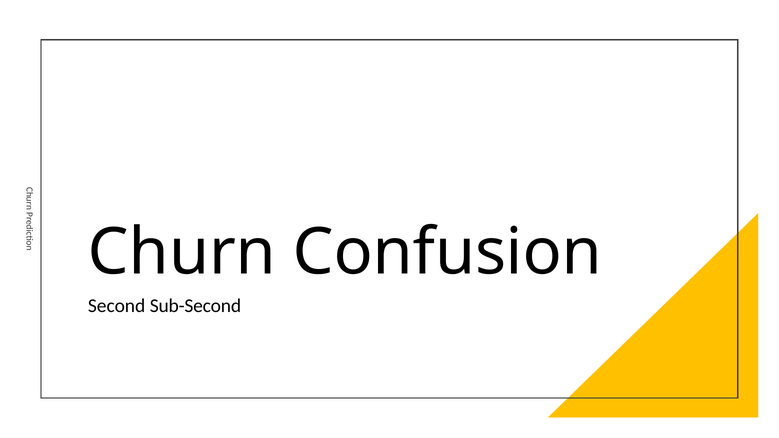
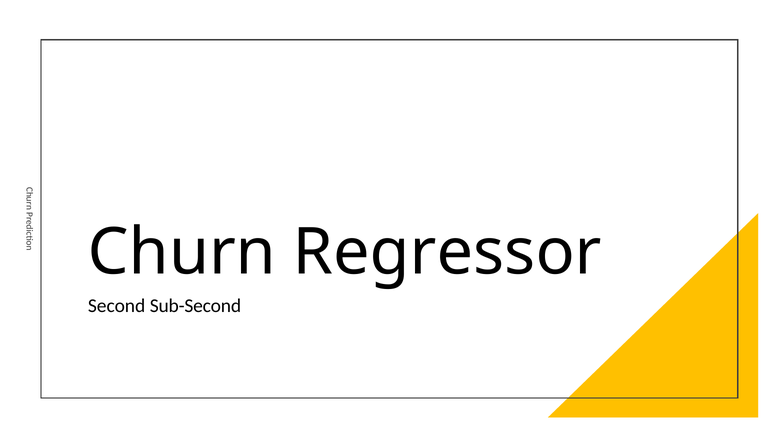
Confusion: Confusion -> Regressor (447, 252)
